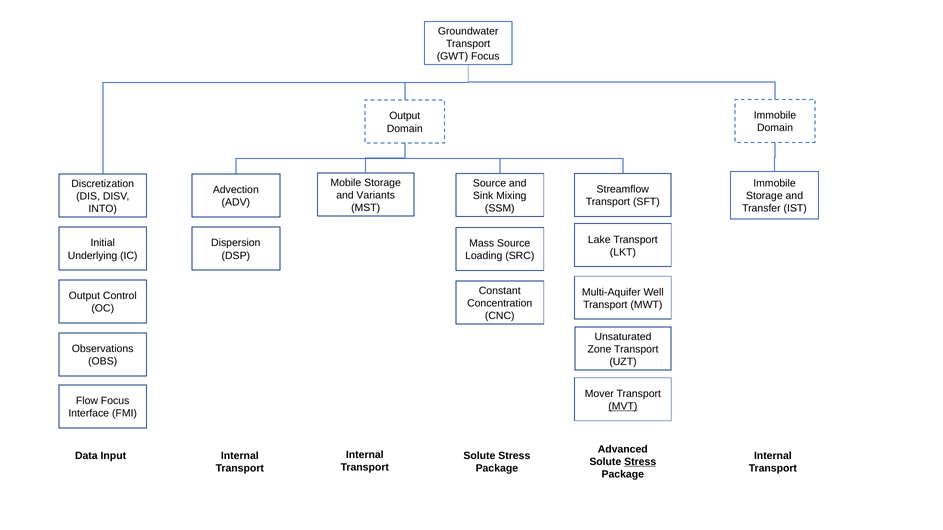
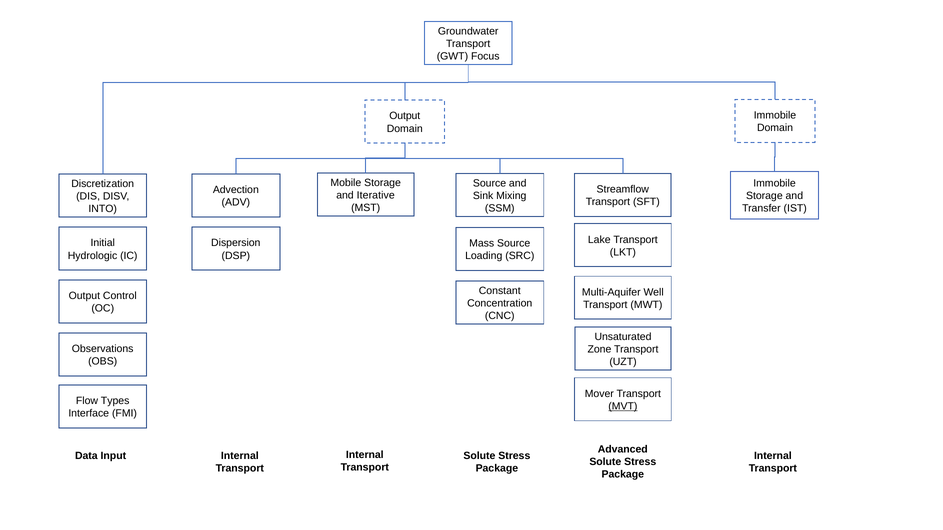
Variants: Variants -> Iterative (376, 195)
Underlying: Underlying -> Hydrologic (93, 256)
Flow Focus: Focus -> Types (115, 401)
Stress underline: present -> none (640, 462)
